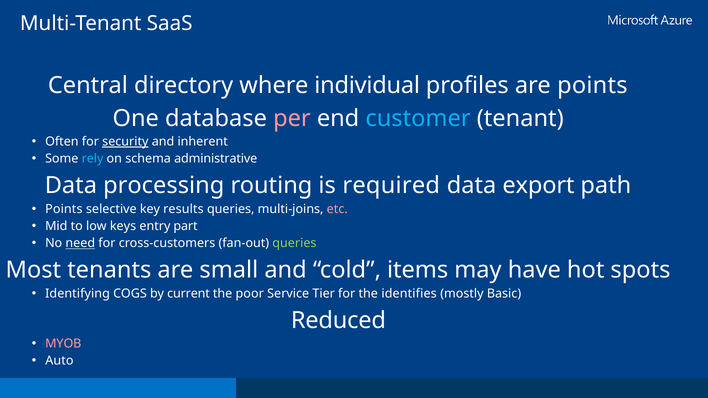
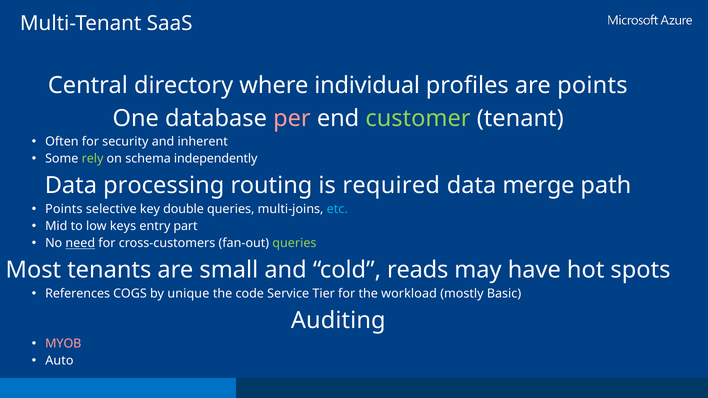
customer colour: light blue -> light green (418, 118)
security underline: present -> none (125, 142)
rely colour: light blue -> light green (93, 159)
administrative: administrative -> independently (216, 159)
export: export -> merge (539, 186)
results: results -> double (184, 209)
etc colour: pink -> light blue (337, 209)
items: items -> reads (418, 270)
Identifying: Identifying -> References (78, 294)
current: current -> unique (188, 294)
poor: poor -> code (250, 294)
identifies: identifies -> workload (409, 294)
Reduced: Reduced -> Auditing (338, 320)
